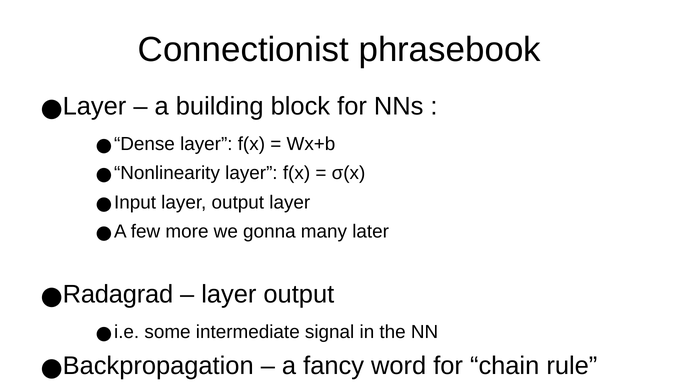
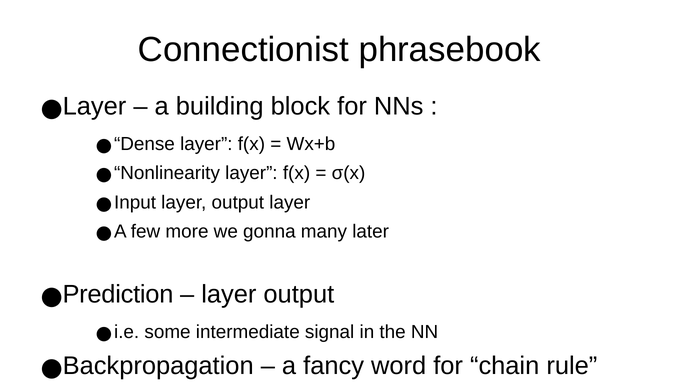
Radagrad: Radagrad -> Prediction (118, 295)
